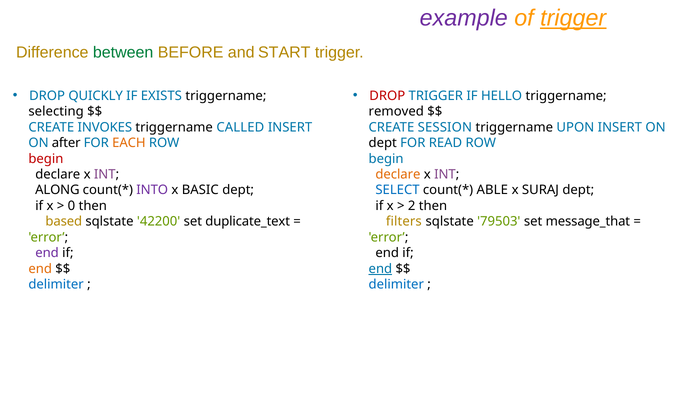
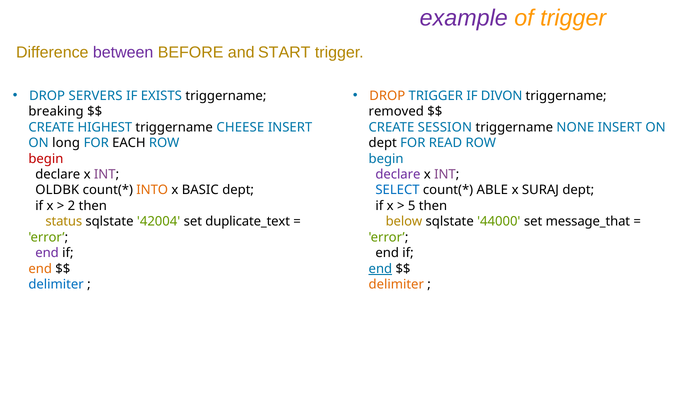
trigger underline: present -> none (573, 18)
between colour: green -> purple (123, 52)
QUICKLY: QUICKLY -> SERVERS (96, 96)
DROP colour: red -> orange (387, 96)
HELLO: HELLO -> DIVON (502, 96)
selecting: selecting -> breaking (56, 112)
INVOKES: INVOKES -> HIGHEST (105, 127)
CALLED: CALLED -> CHEESE (240, 127)
UPON: UPON -> NONE (575, 127)
after: after -> long (66, 143)
EACH colour: orange -> black (129, 143)
declare colour: orange -> purple (398, 175)
ALONG: ALONG -> OLDBK (57, 190)
INTO colour: purple -> orange (152, 190)
0: 0 -> 2 (71, 206)
2: 2 -> 5 (412, 206)
based: based -> status (64, 222)
42200: 42200 -> 42004 (159, 222)
filters: filters -> below (404, 222)
79503: 79503 -> 44000 (499, 222)
delimiter colour: blue -> orange (396, 285)
